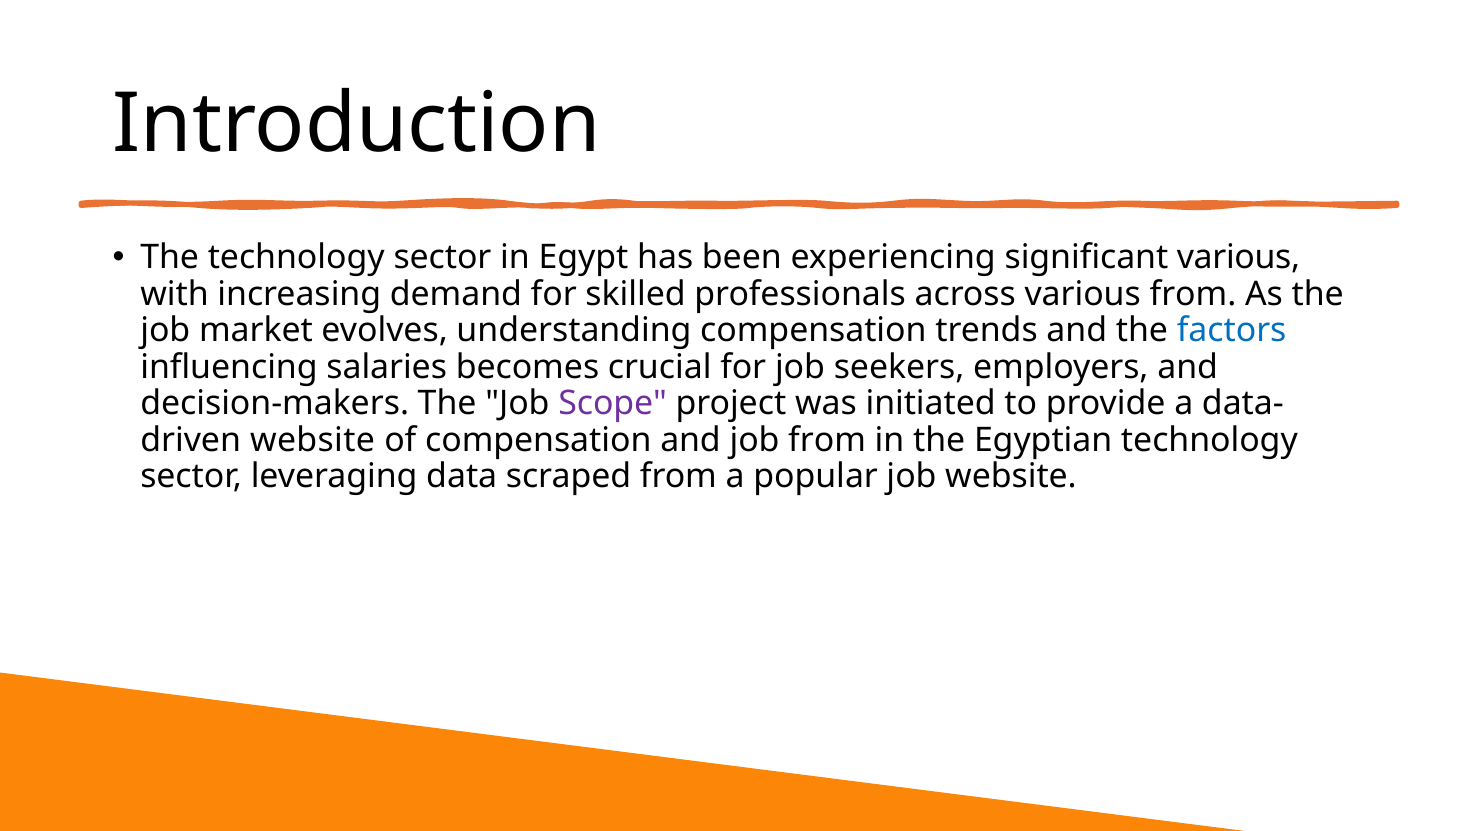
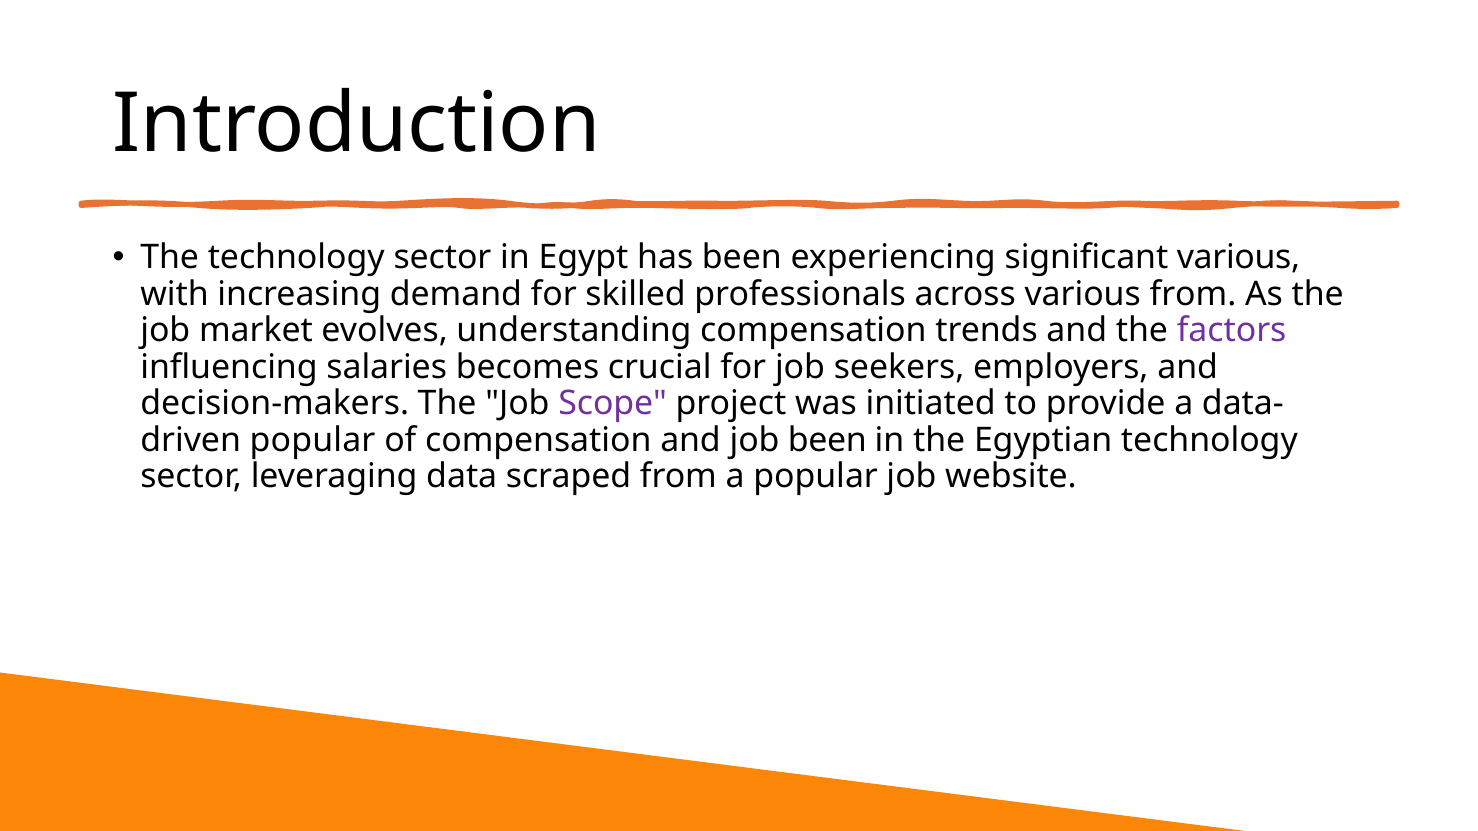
factors colour: blue -> purple (1232, 331)
website: website -> popular (313, 440)
job from: from -> been (827, 440)
